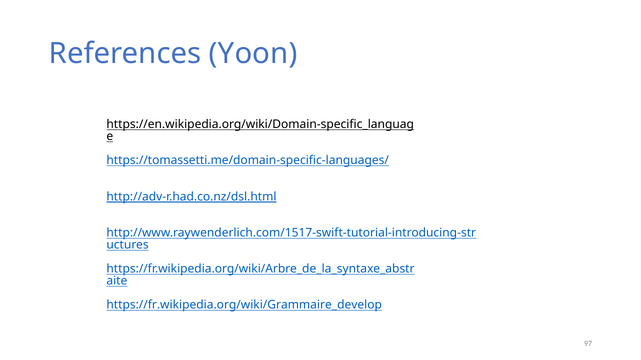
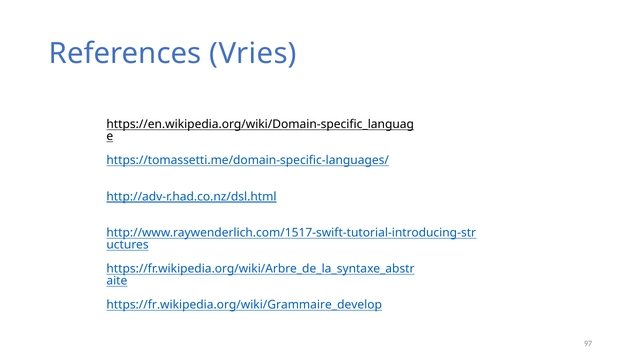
Yoon: Yoon -> Vries (253, 54)
